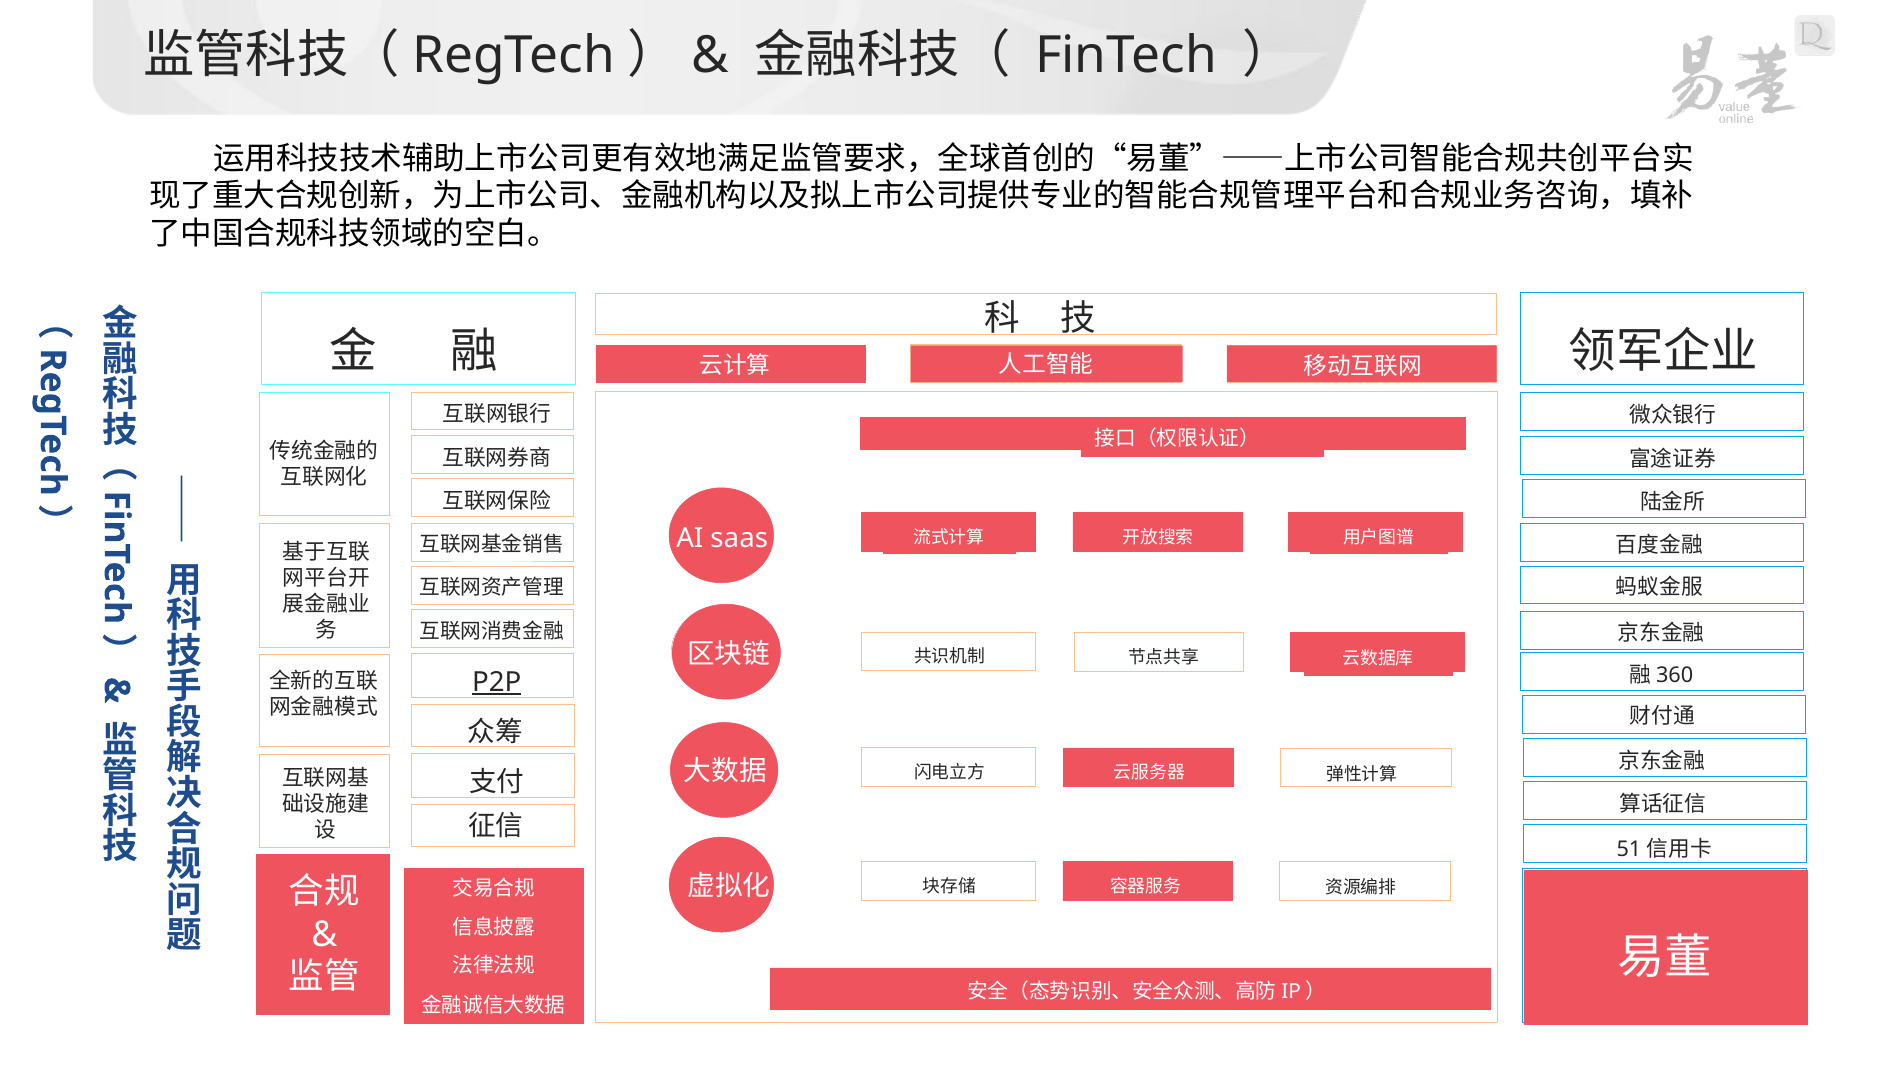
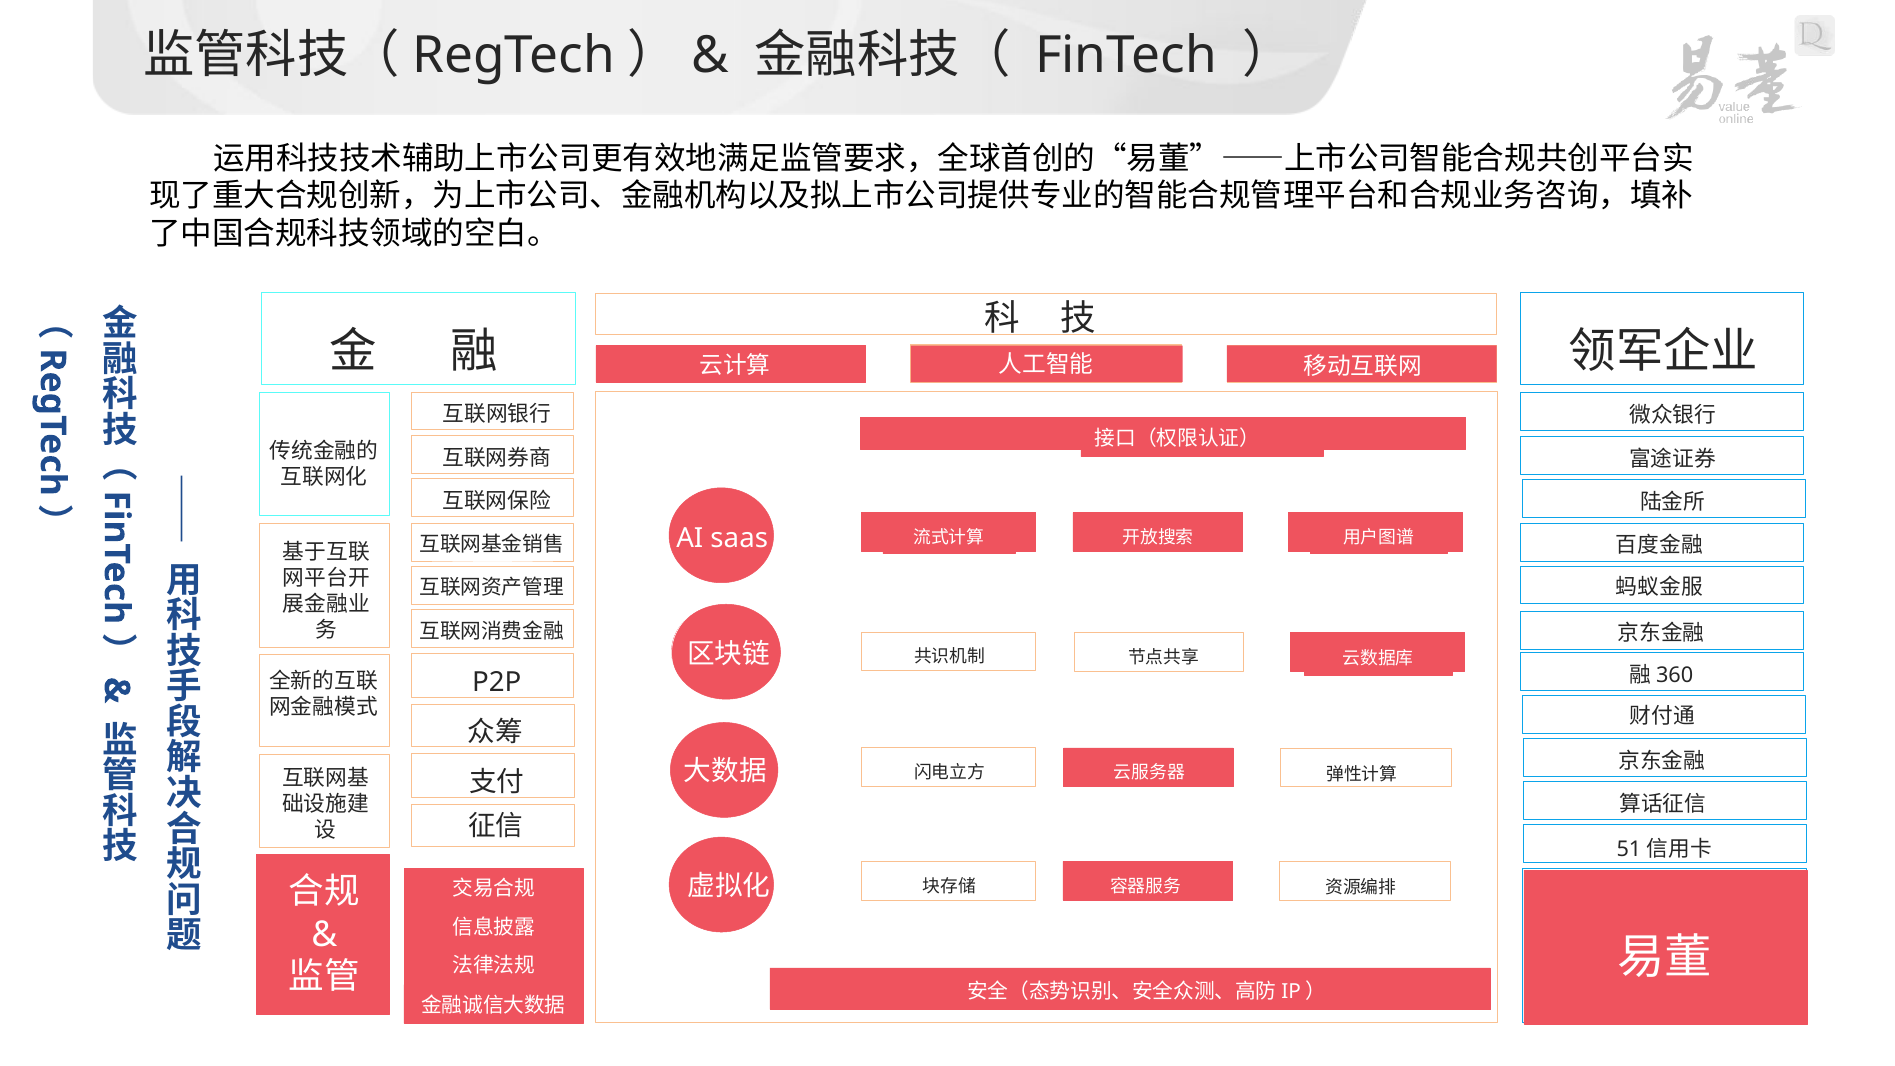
P2P underline: present -> none (497, 682)
